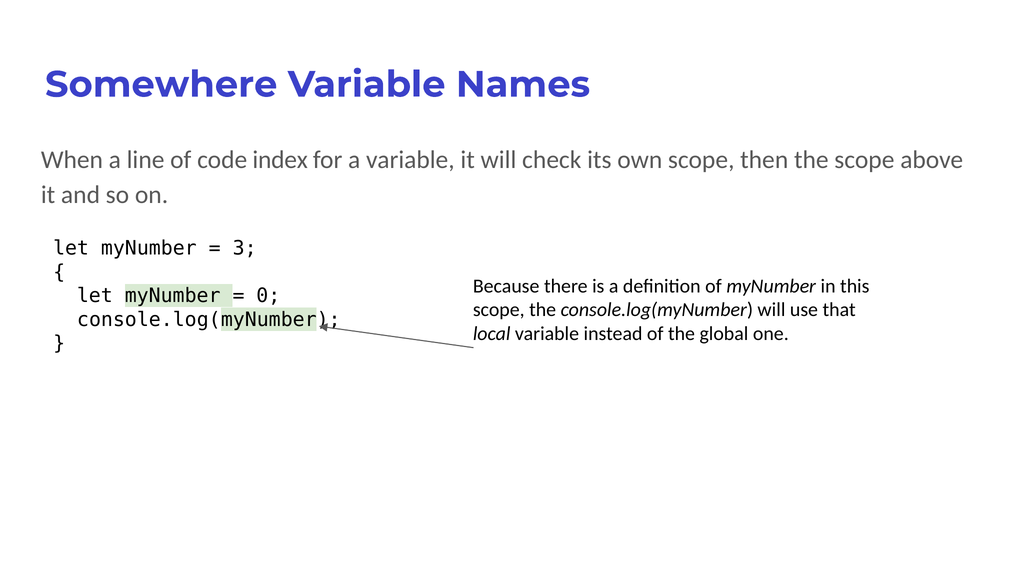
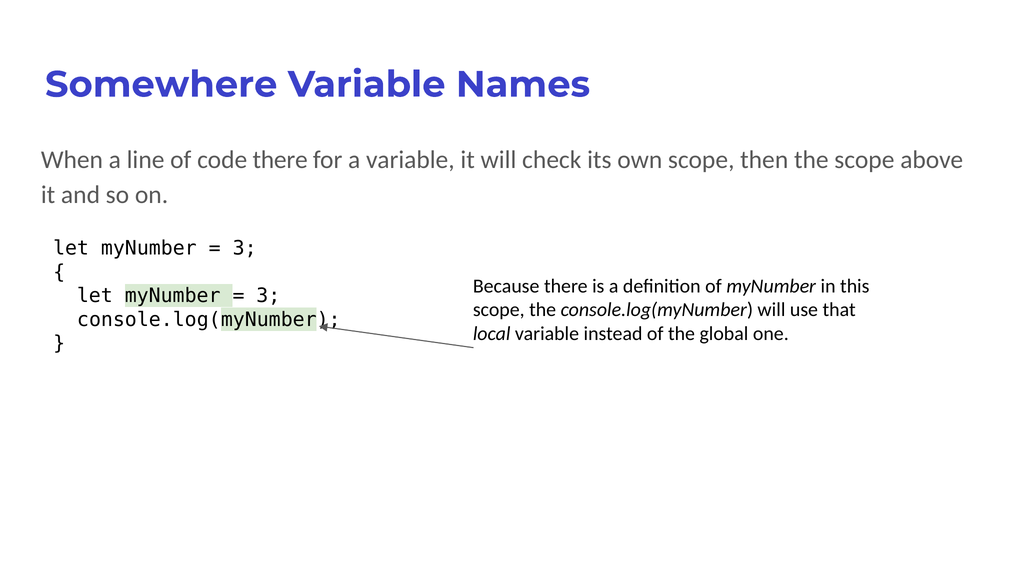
code index: index -> there (280, 160)
0: 0 -> 3 (268, 296)
